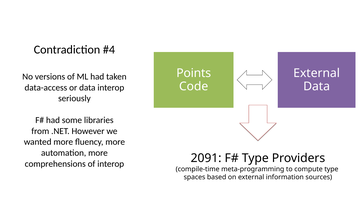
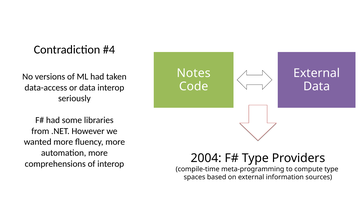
Points: Points -> Notes (194, 73)
2091: 2091 -> 2004 (206, 158)
